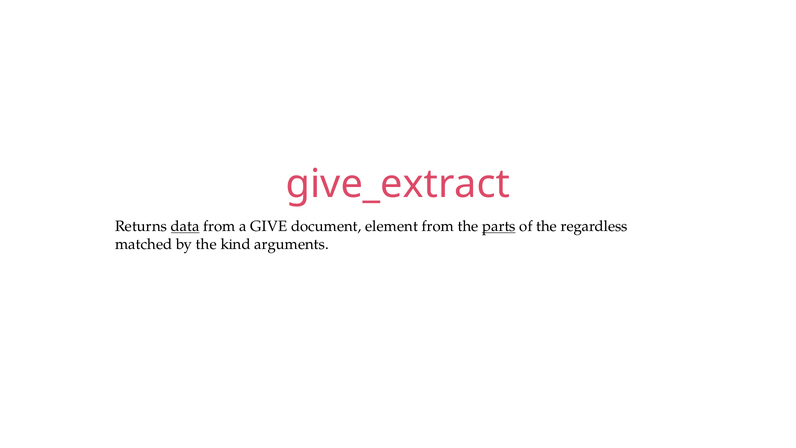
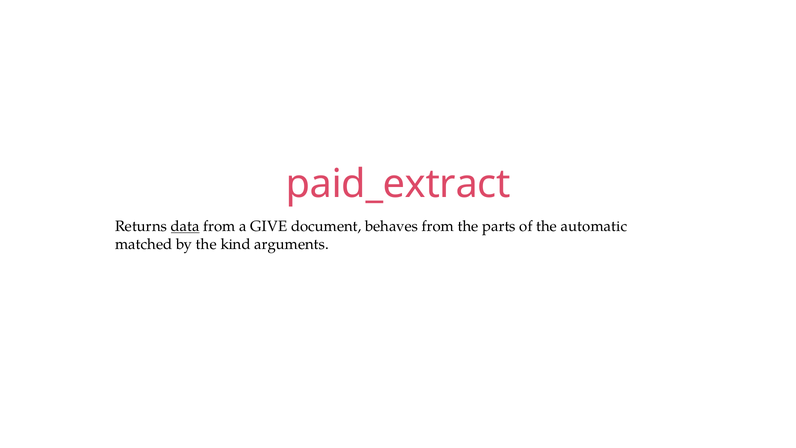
give_extract: give_extract -> paid_extract (398, 184)
element: element -> behaves (392, 226)
parts underline: present -> none (499, 226)
regardless: regardless -> automatic (594, 226)
